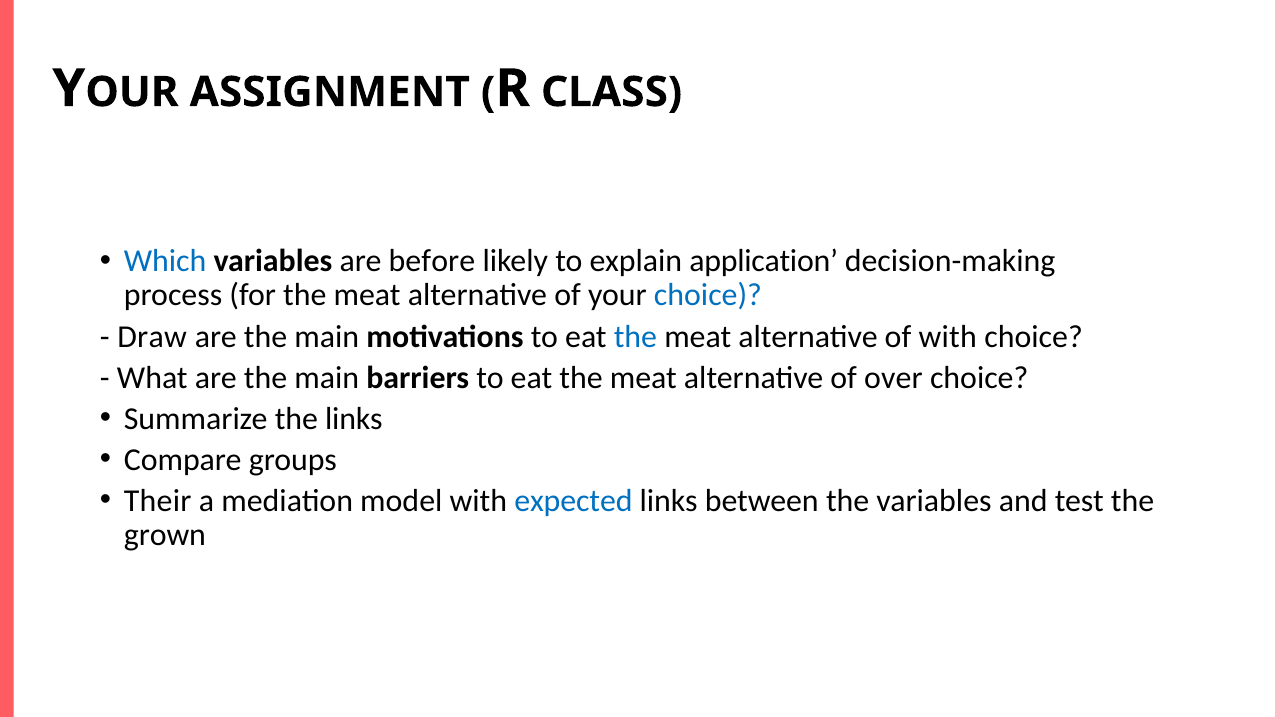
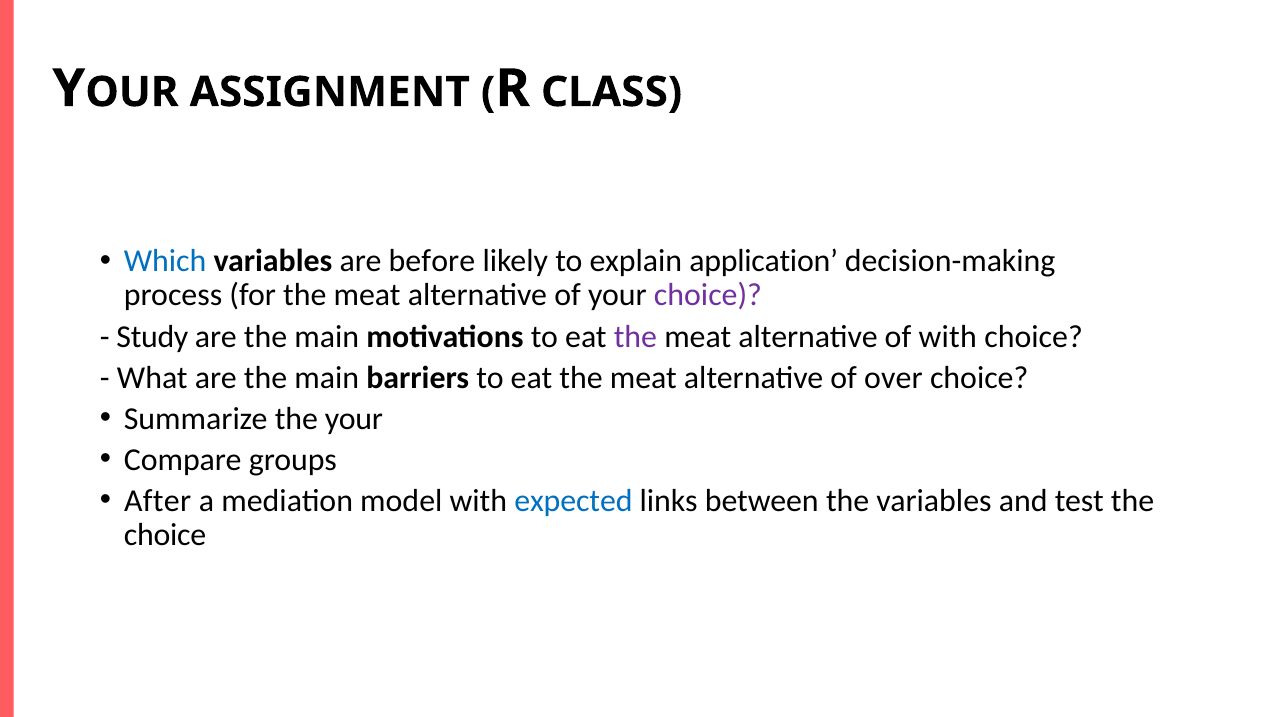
choice colour: blue -> purple (708, 296)
Draw: Draw -> Study (152, 337)
the colour: blue -> purple (635, 337)
the links: links -> your (354, 419)
Their: Their -> After (158, 501)
grown: grown -> choice (165, 535)
